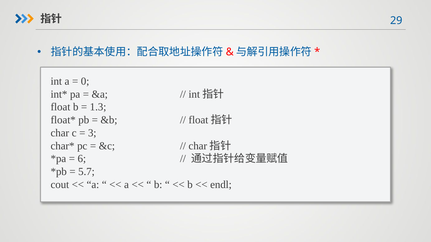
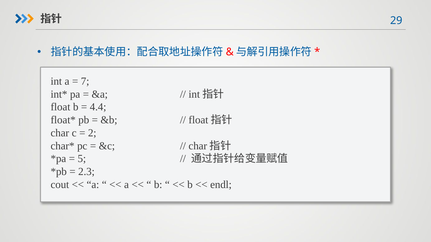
0: 0 -> 7 (85, 81)
1.3: 1.3 -> 4.4 (98, 107)
3: 3 -> 2 (92, 133)
6: 6 -> 5 (82, 159)
5.7: 5.7 -> 2.3 (86, 172)
